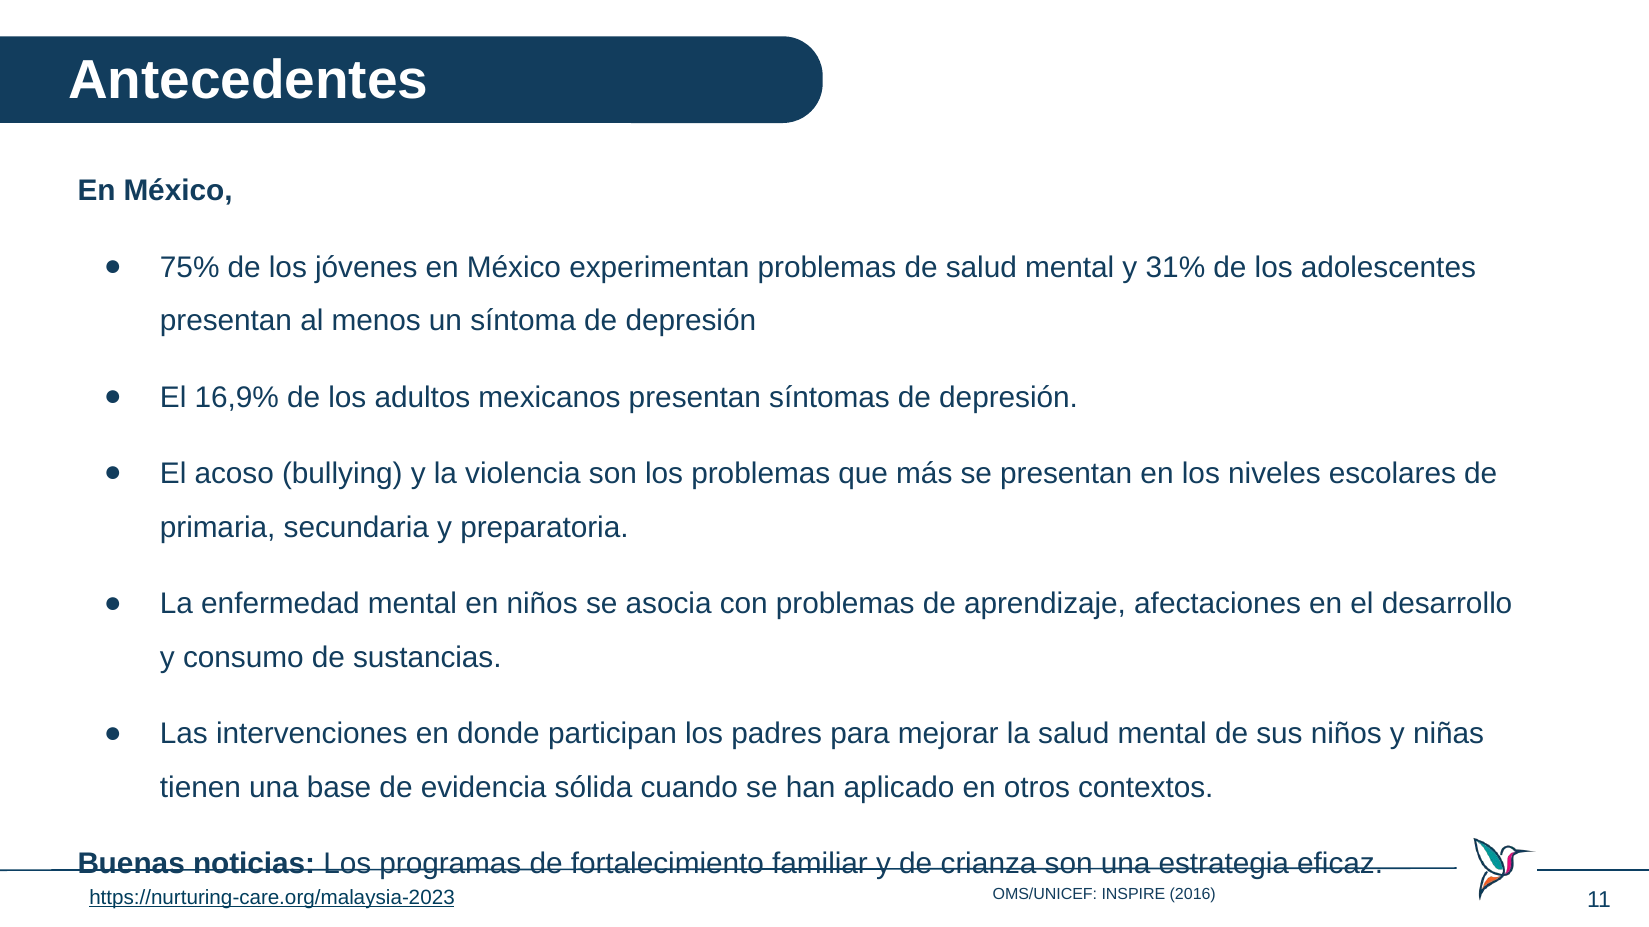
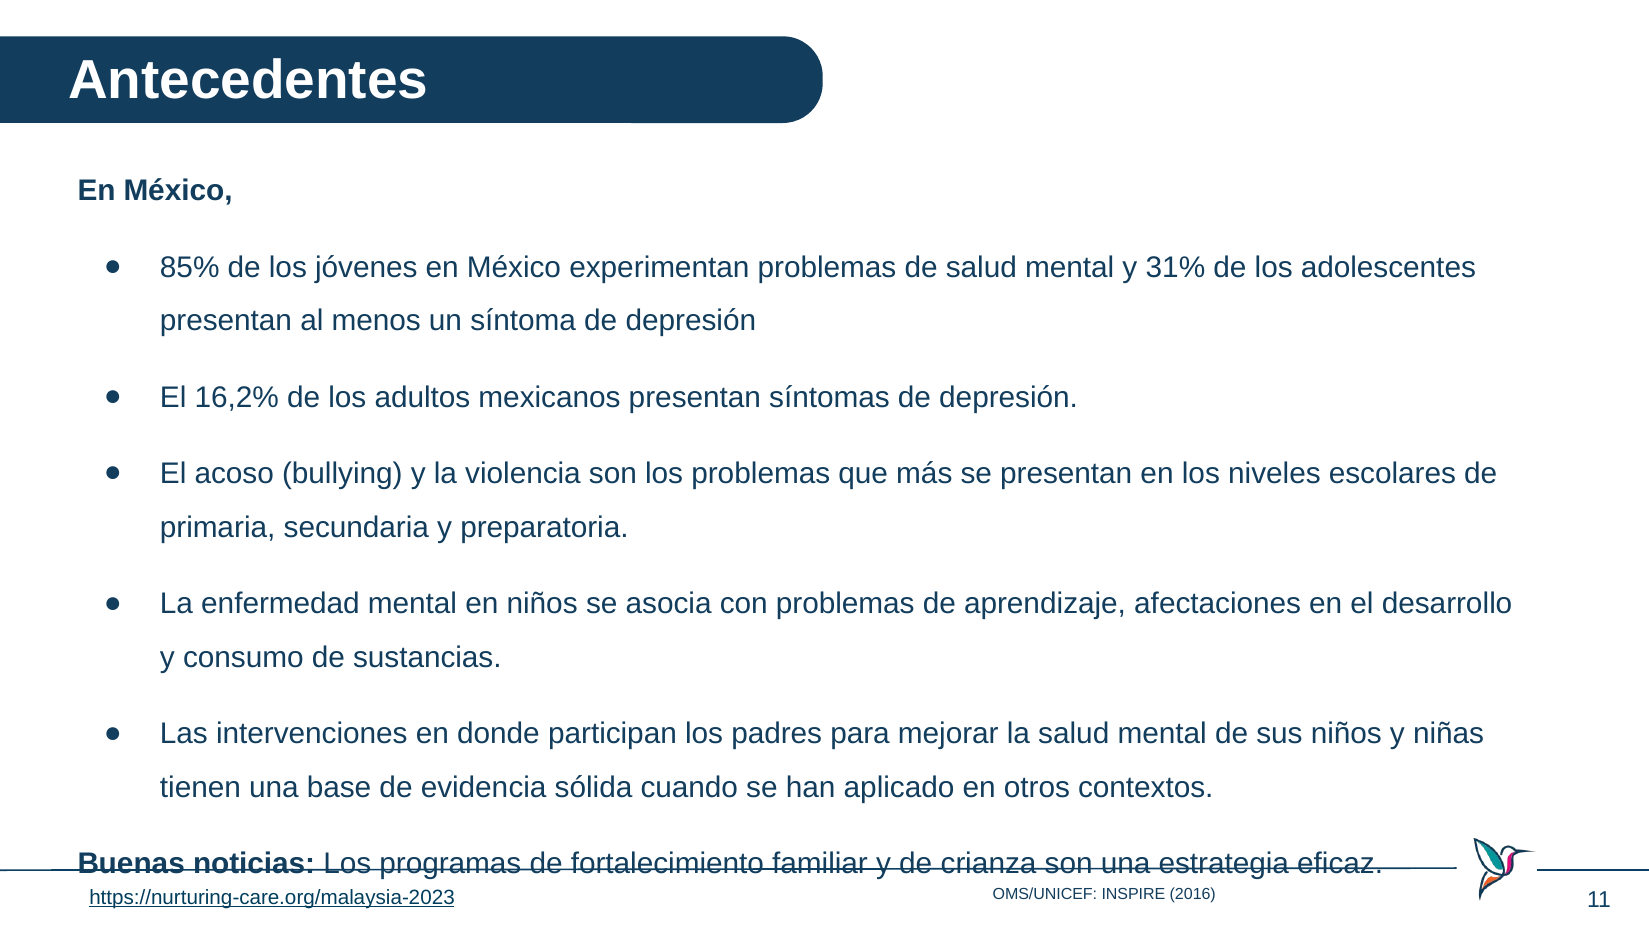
75%: 75% -> 85% (190, 267)
16,9%: 16,9% -> 16,2% (237, 398)
